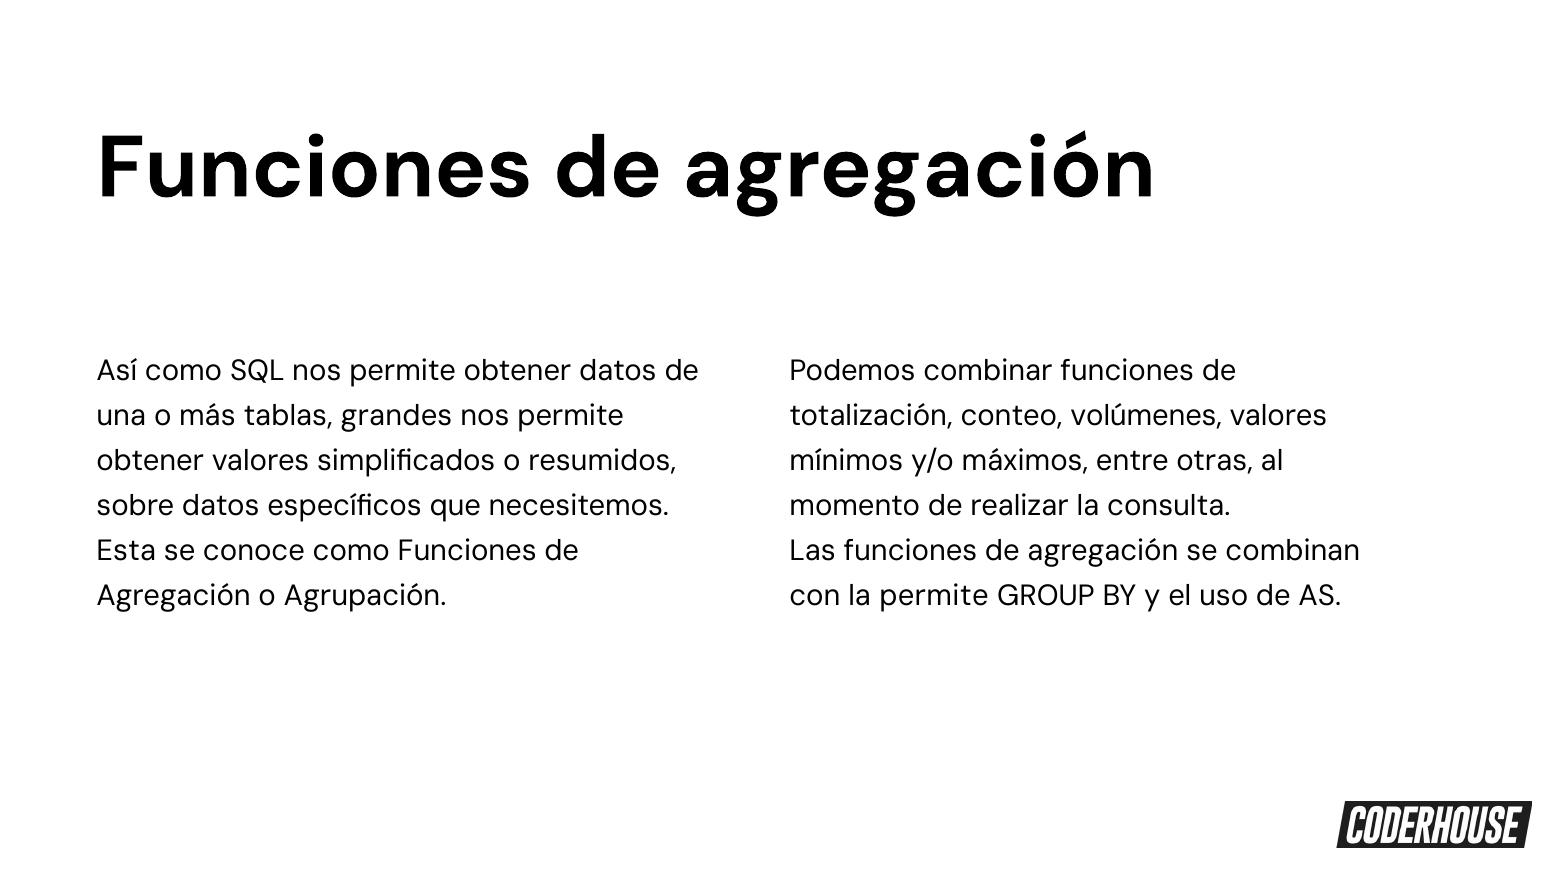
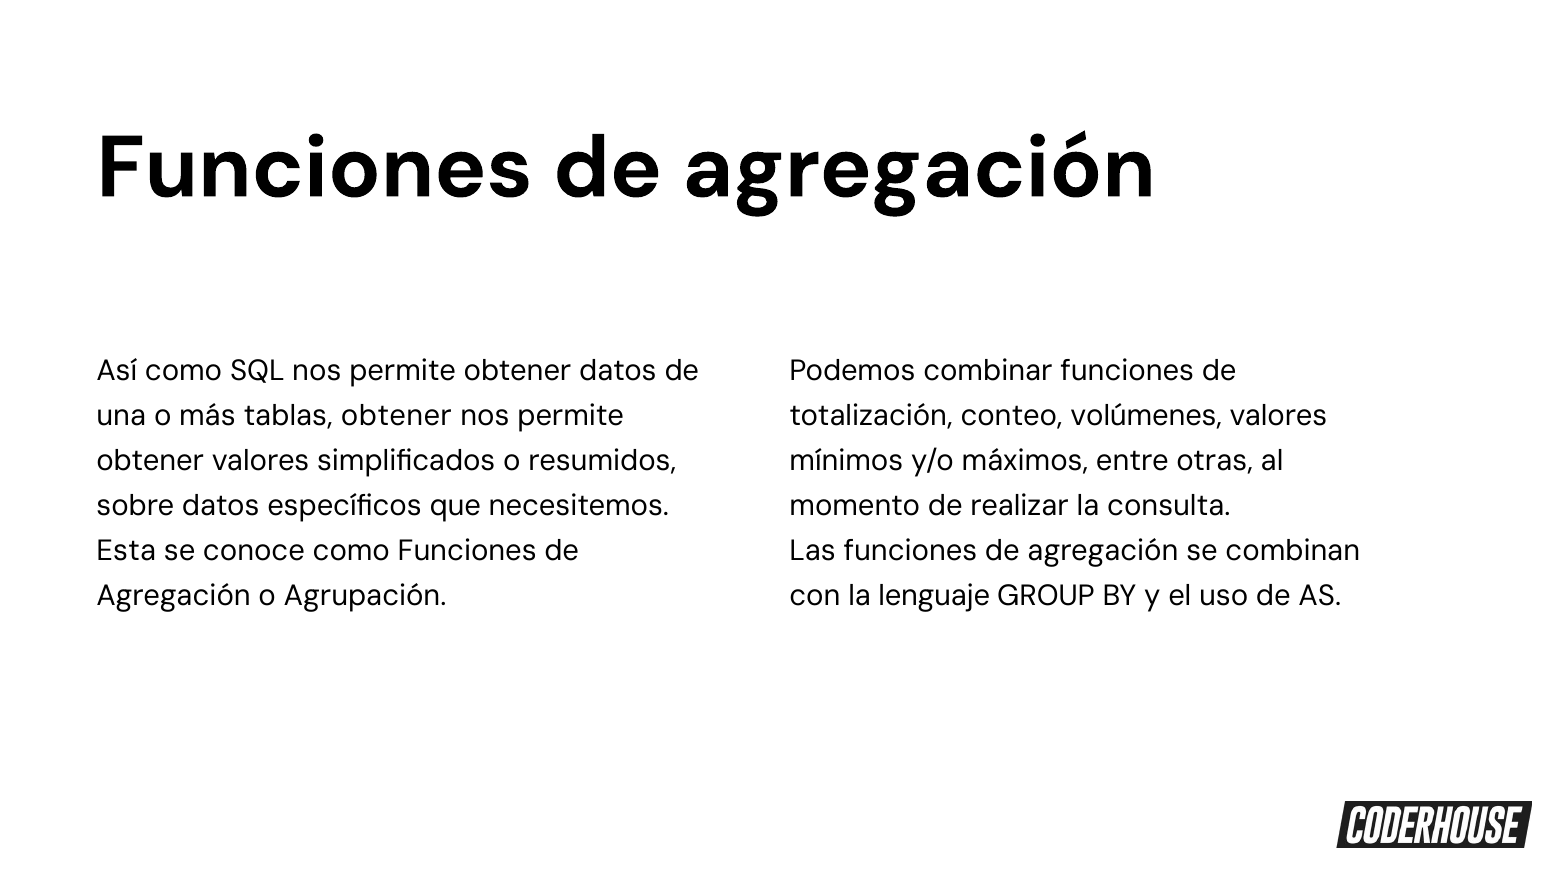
tablas grandes: grandes -> obtener (396, 416)
la permite: permite -> lenguaje (934, 596)
